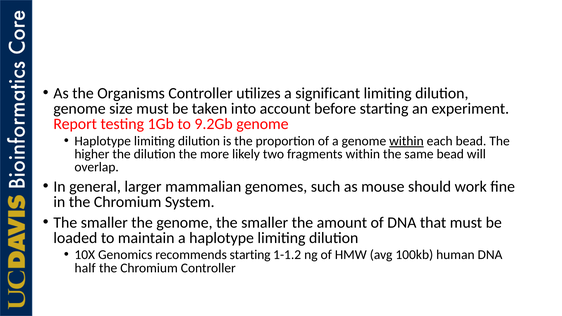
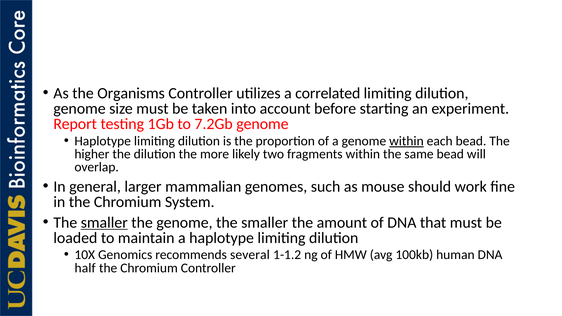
significant: significant -> correlated (328, 93)
9.2Gb: 9.2Gb -> 7.2Gb (214, 124)
smaller underline: none -> present (104, 223)
recommends starting: starting -> several (250, 255)
